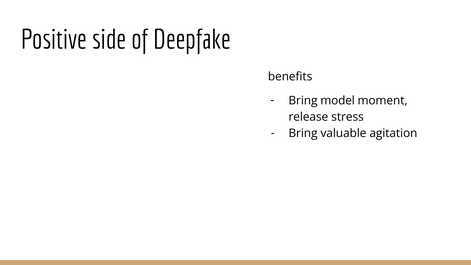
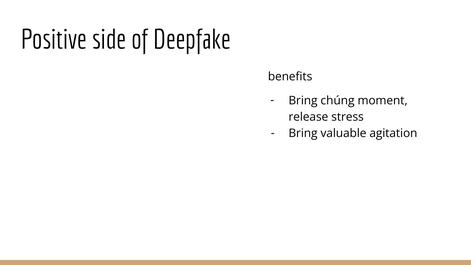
model: model -> chúng (338, 101)
